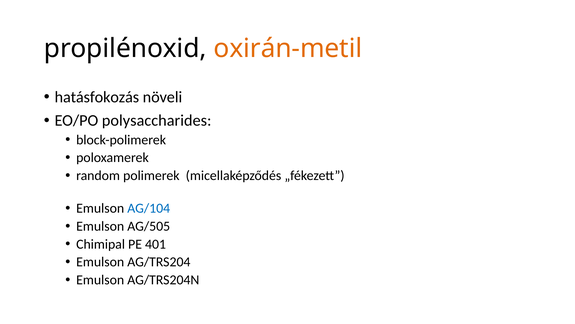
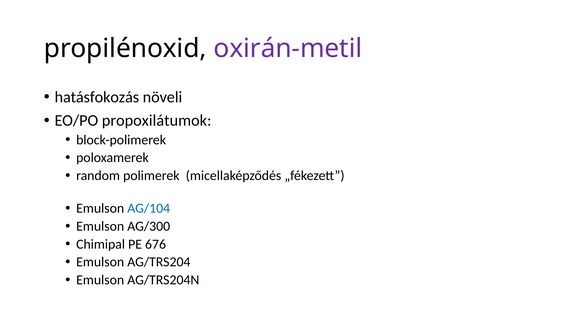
oxirán-metil colour: orange -> purple (288, 48)
polysaccharides: polysaccharides -> propoxilátumok (157, 120)
AG/505: AG/505 -> AG/300 (149, 226)
401: 401 -> 676 (156, 244)
